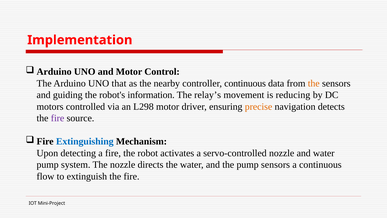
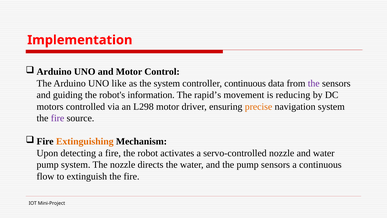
that: that -> like (119, 83)
the nearby: nearby -> system (167, 83)
the colour: orange -> purple (314, 83)
relay’s: relay’s -> rapid’s (208, 95)
navigation detects: detects -> system (331, 107)
Extinguishing colour: blue -> orange (85, 141)
